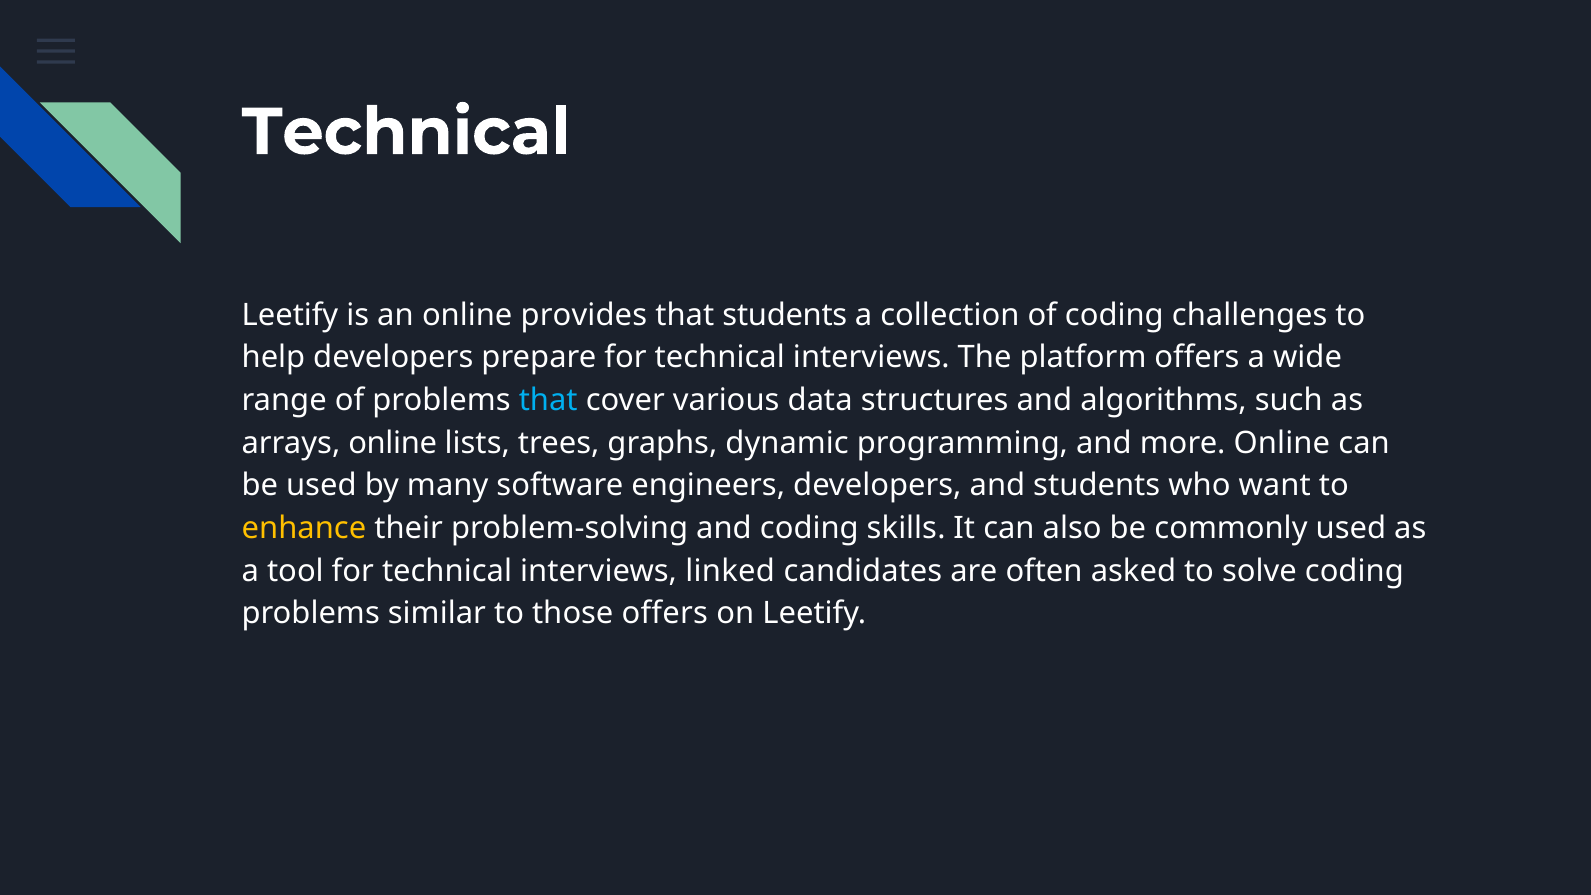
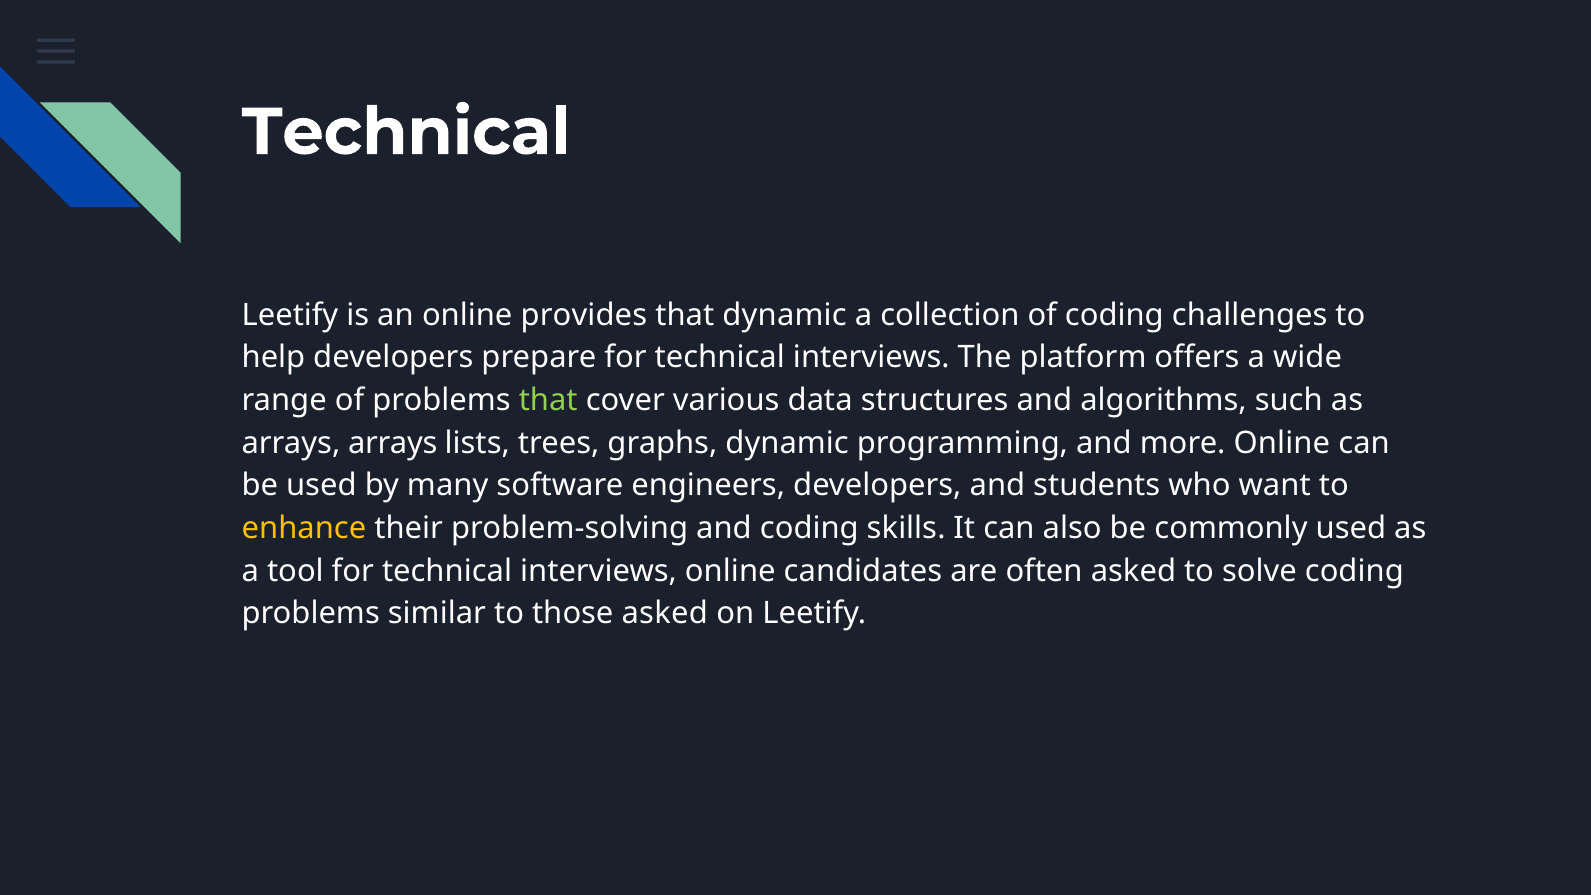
that students: students -> dynamic (785, 315)
that colour: light blue -> light green (548, 400)
arrays online: online -> arrays (393, 443)
interviews linked: linked -> online (730, 571)
those offers: offers -> asked (665, 613)
